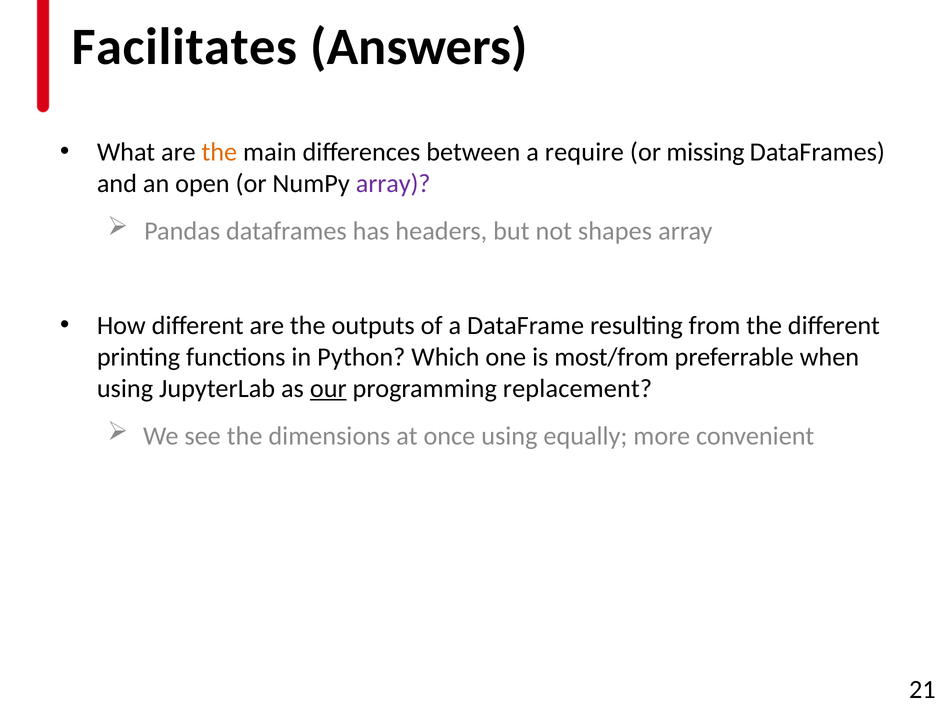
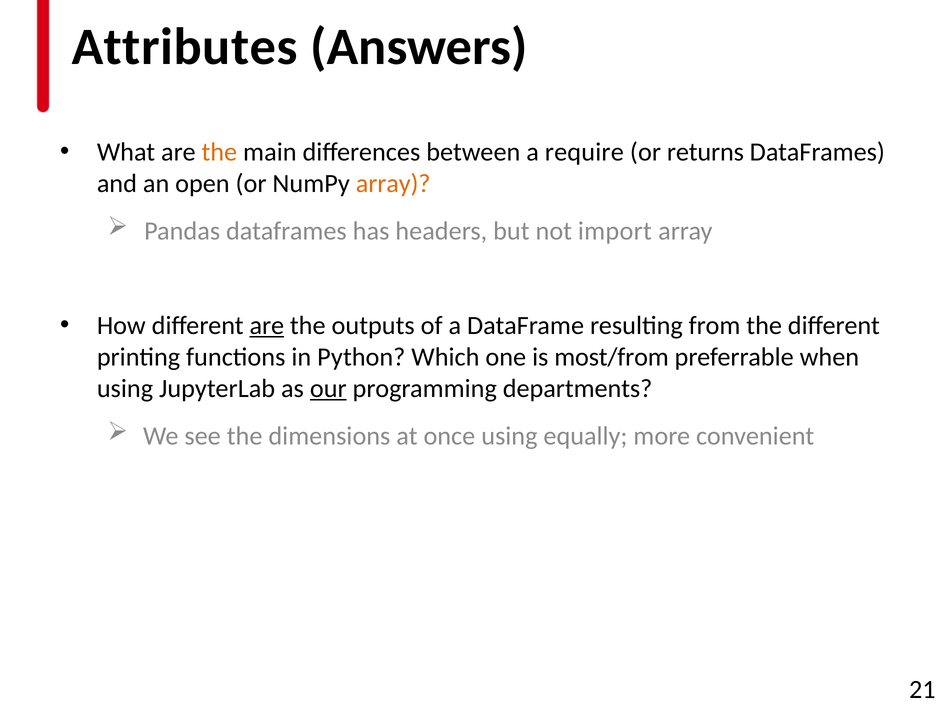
Facilitates: Facilitates -> Attributes (185, 47)
missing: missing -> returns (705, 152)
array colour: purple -> orange (393, 184)
shapes: shapes -> import (615, 231)
are underline: none -> present (267, 325)
replacement: replacement -> departments (578, 388)
